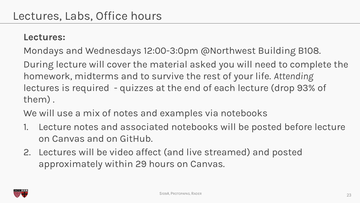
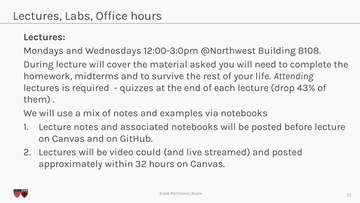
93%: 93% -> 43% (306, 88)
affect: affect -> could (148, 152)
29: 29 -> 32 (141, 164)
